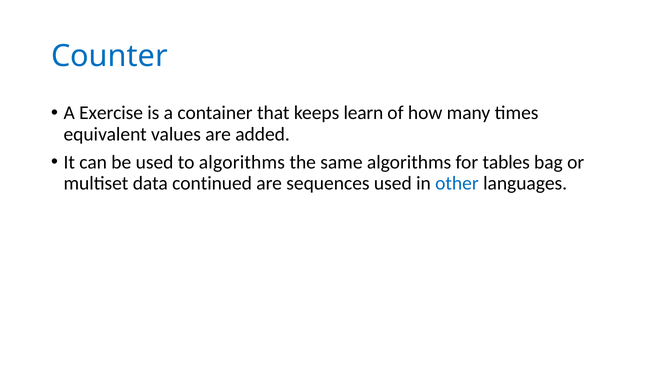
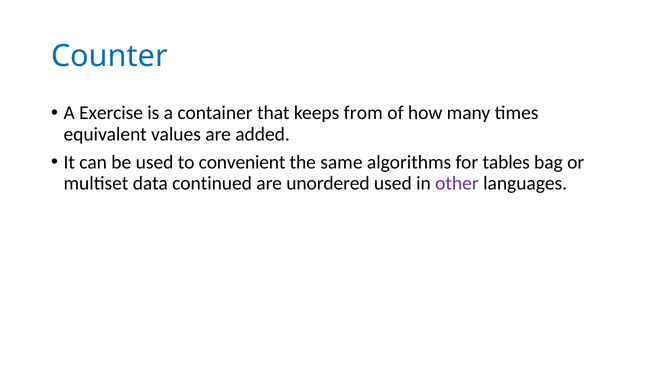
learn: learn -> from (363, 113)
to algorithms: algorithms -> convenient (242, 162)
sequences: sequences -> unordered (328, 183)
other colour: blue -> purple (457, 183)
